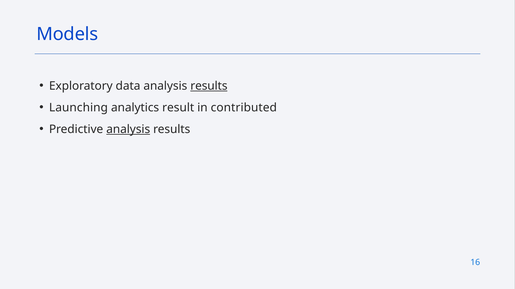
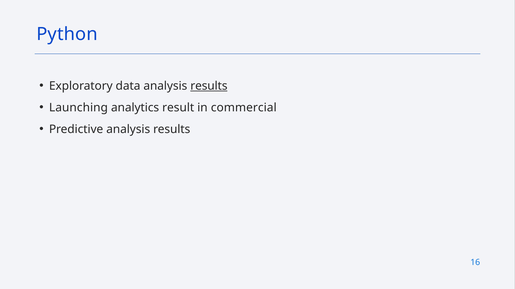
Models: Models -> Python (67, 34)
contributed: contributed -> commercial (244, 108)
analysis underline: present -> none (128, 129)
